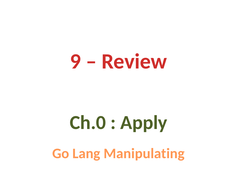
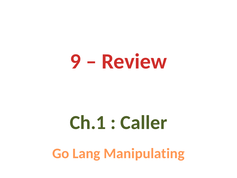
Ch.0: Ch.0 -> Ch.1 (88, 122)
Apply: Apply -> Caller (144, 122)
